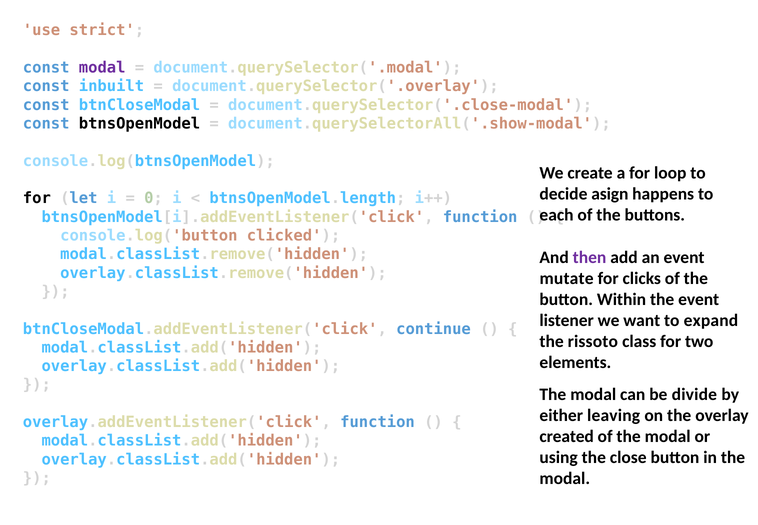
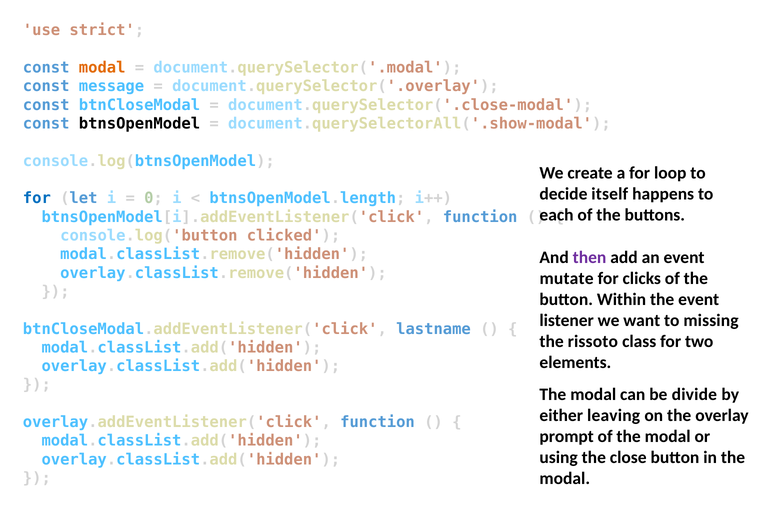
modal colour: purple -> orange (102, 68)
inbuilt: inbuilt -> message (112, 86)
asign: asign -> itself (610, 194)
for colour: black -> blue (37, 198)
expand: expand -> missing (711, 321)
continue: continue -> lastname (434, 329)
created: created -> prompt (567, 437)
